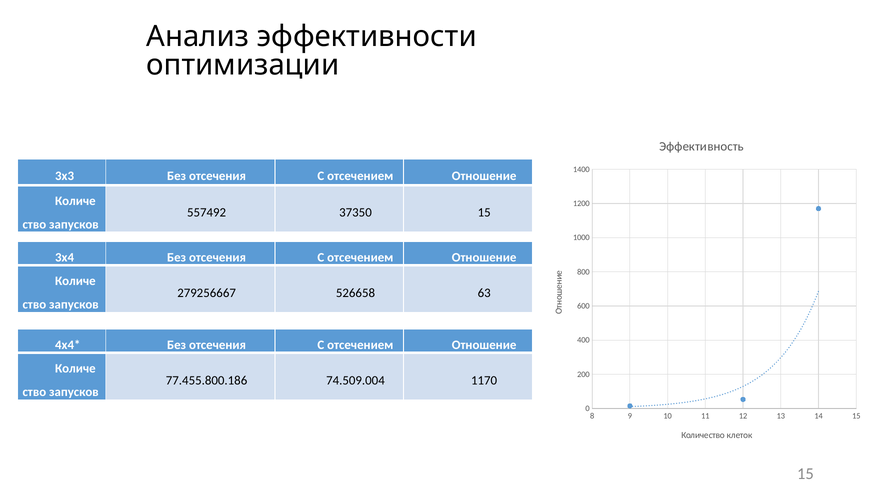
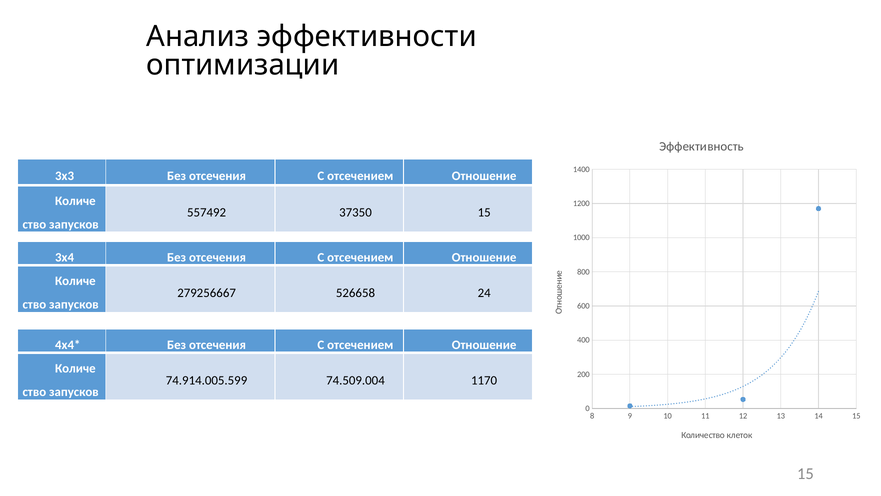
63: 63 -> 24 (484, 293)
77.455.800.186: 77.455.800.186 -> 74.914.005.599 (207, 380)
